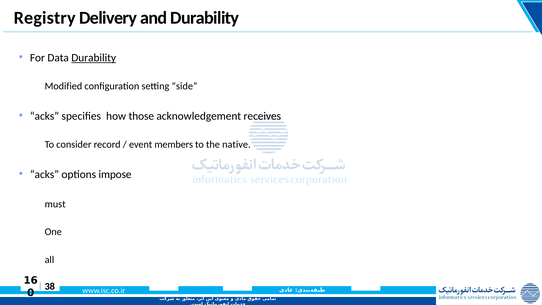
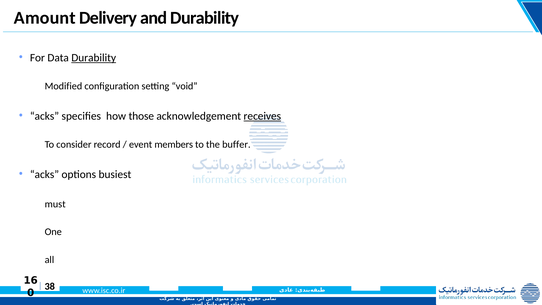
Registry: Registry -> Amount (45, 18)
side: side -> void (185, 86)
receives underline: none -> present (262, 116)
native: native -> buffer (236, 144)
impose: impose -> busiest (115, 174)
